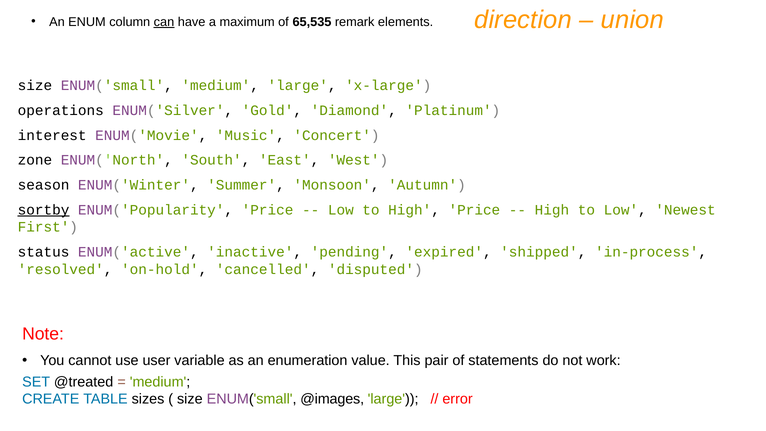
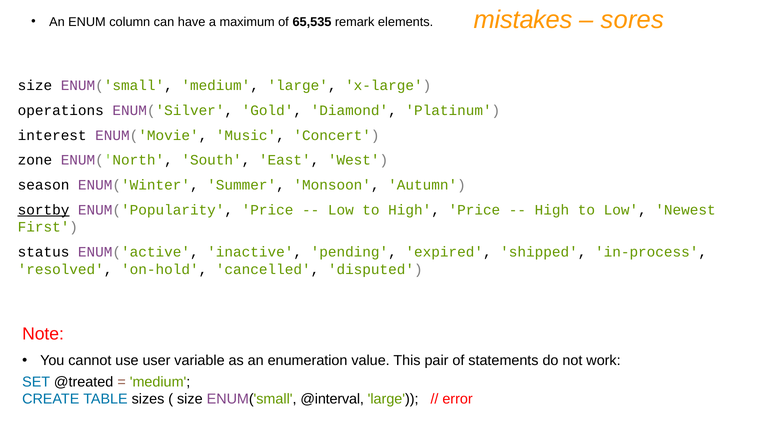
direction: direction -> mistakes (523, 20)
union: union -> sores (632, 20)
can underline: present -> none (164, 22)
@images: @images -> @interval (332, 399)
